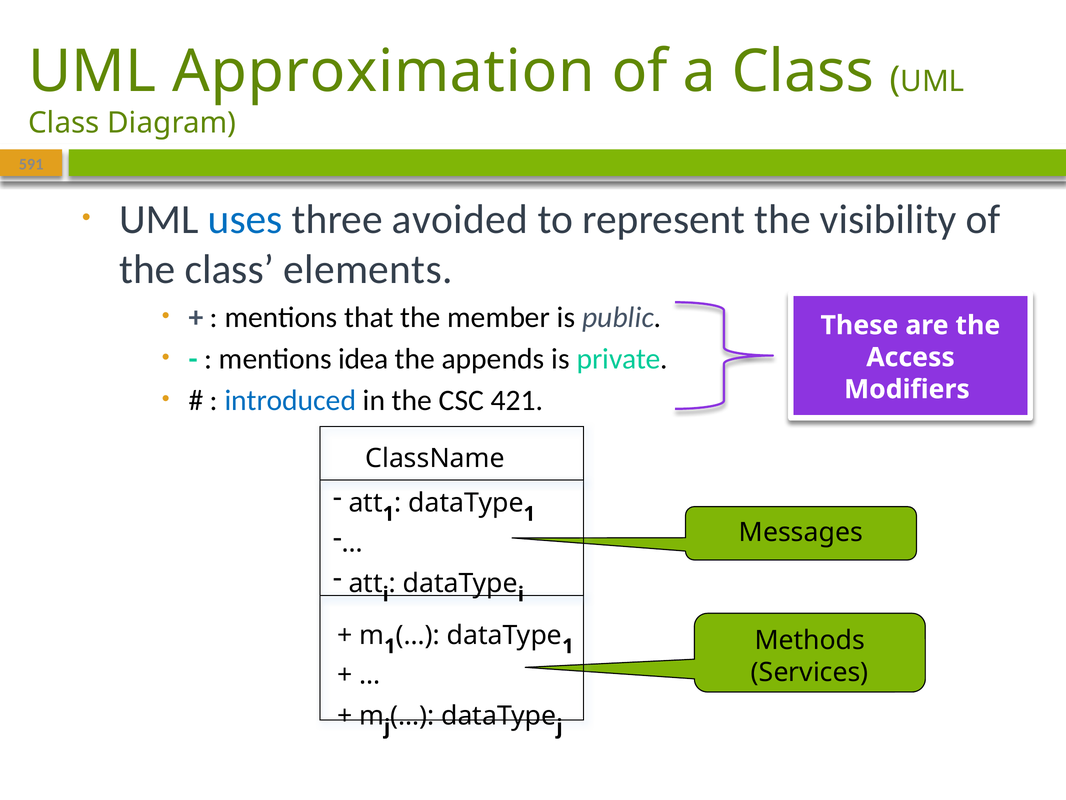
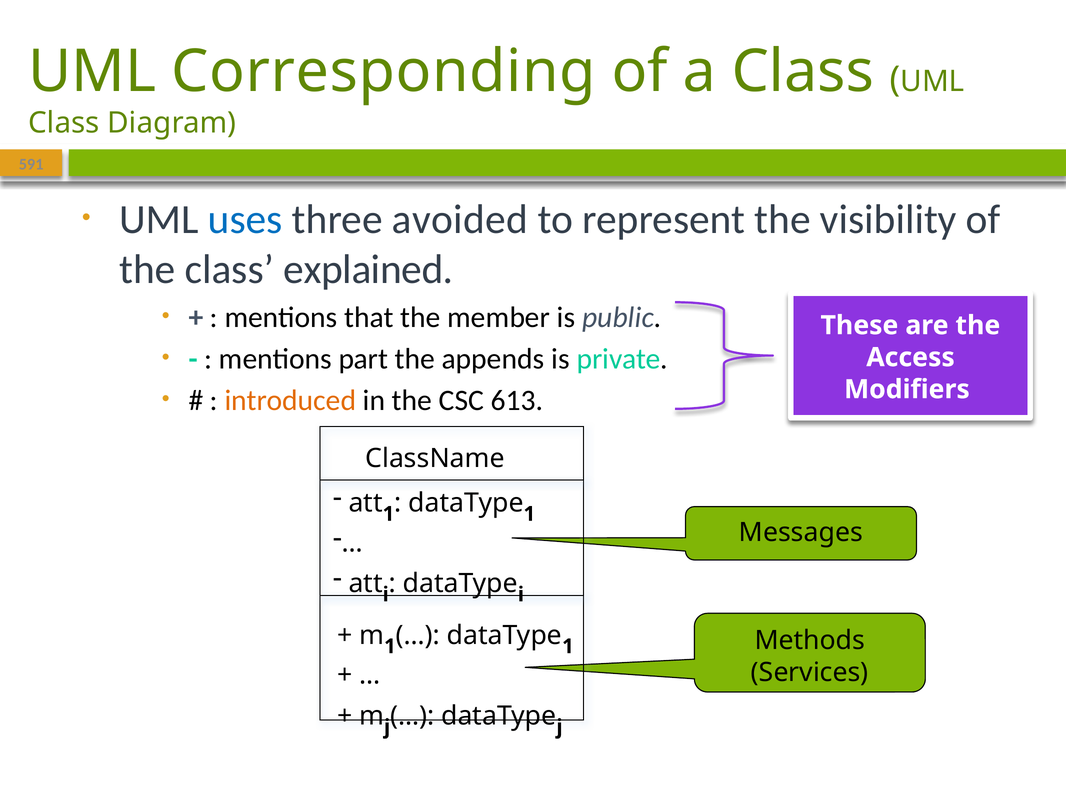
Approximation: Approximation -> Corresponding (384, 72)
elements: elements -> explained (368, 269)
idea: idea -> part (363, 359)
introduced colour: blue -> orange (290, 400)
421: 421 -> 613 (517, 400)
